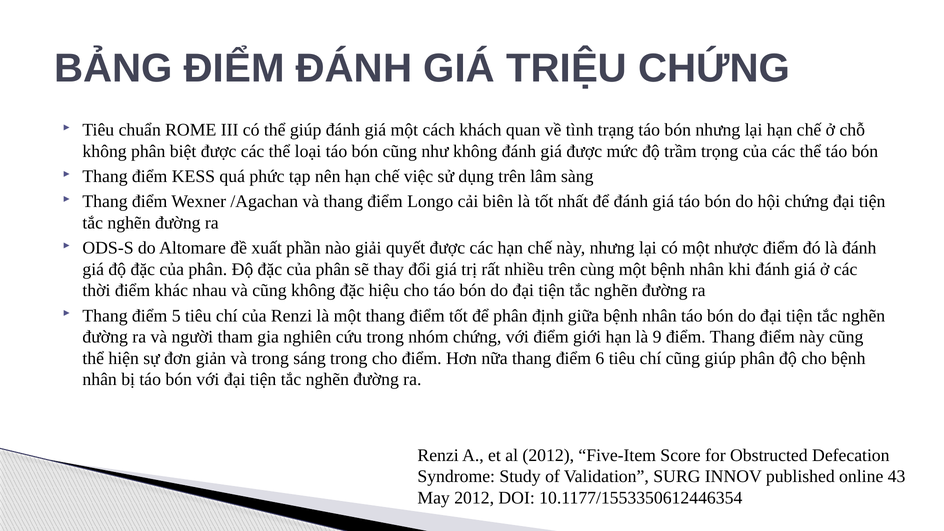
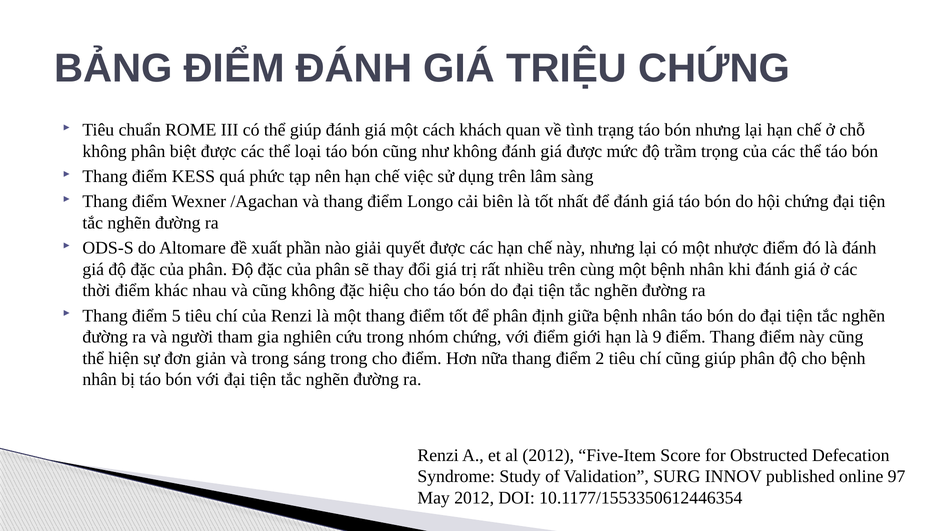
6: 6 -> 2 (600, 358)
43: 43 -> 97 (897, 477)
